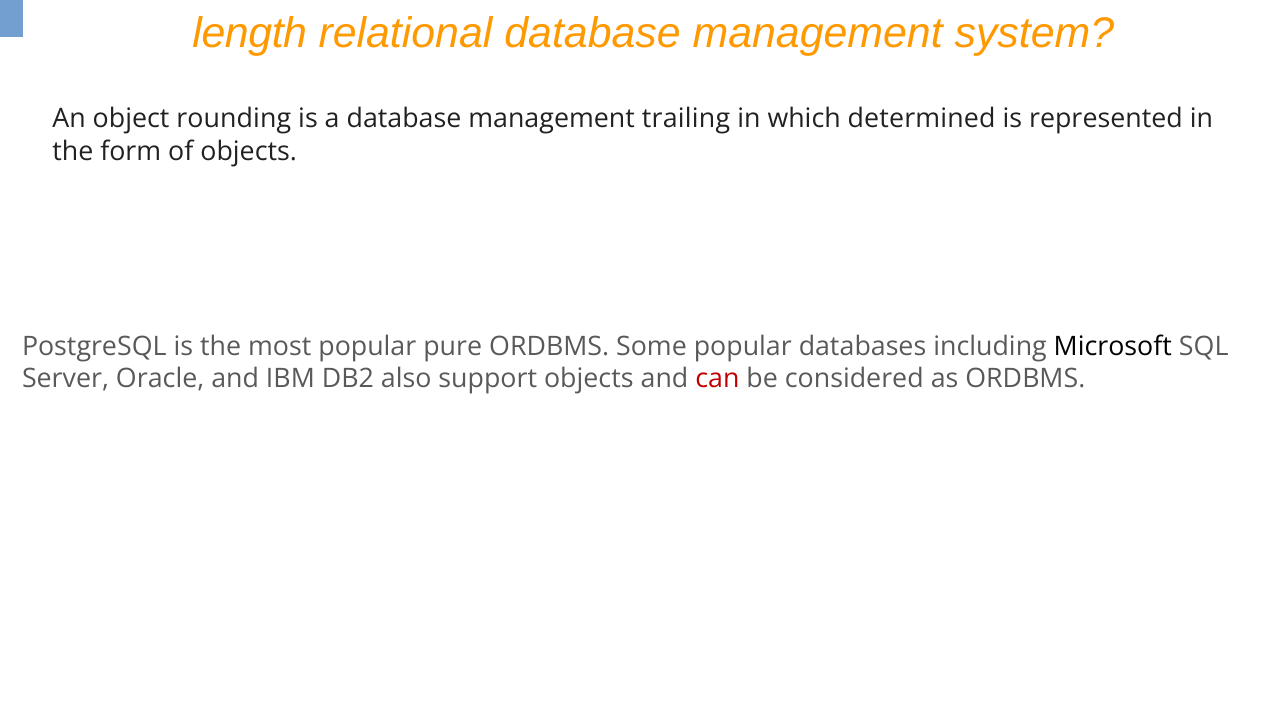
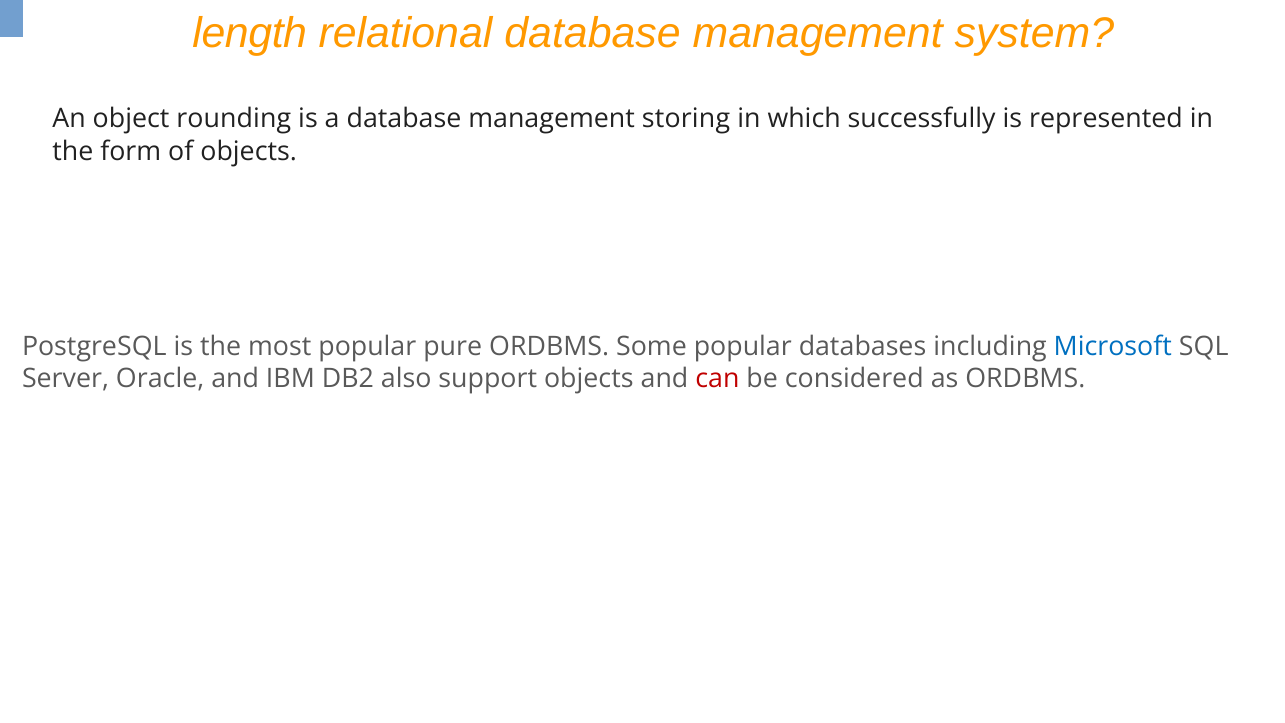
trailing: trailing -> storing (686, 119)
determined: determined -> successfully (922, 119)
Microsoft colour: black -> blue (1113, 347)
